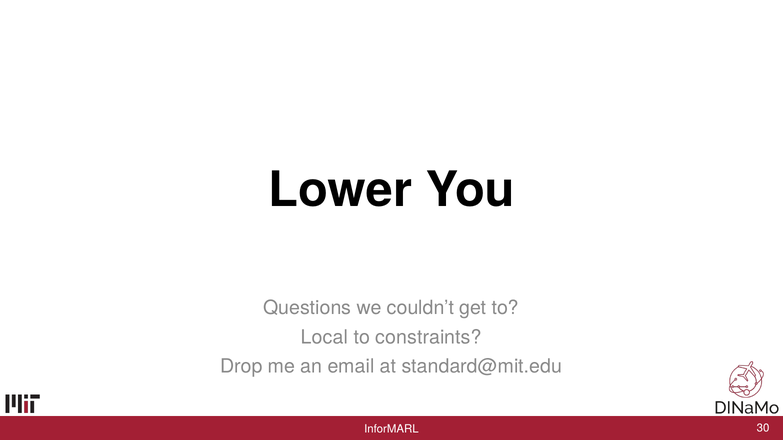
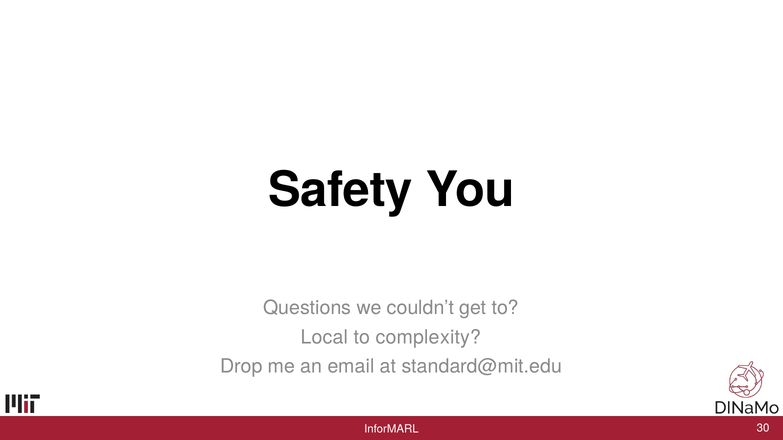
Lower: Lower -> Safety (340, 191)
constraints: constraints -> complexity (428, 337)
